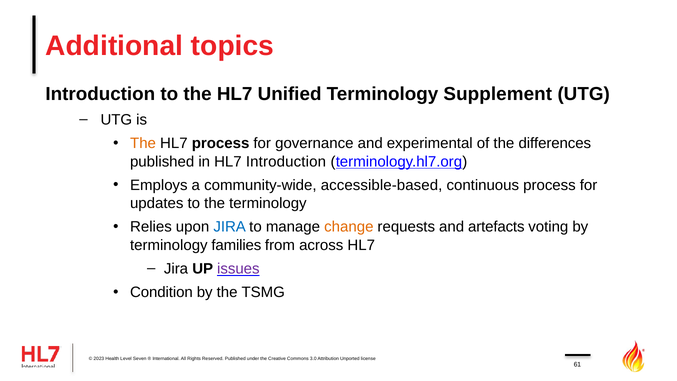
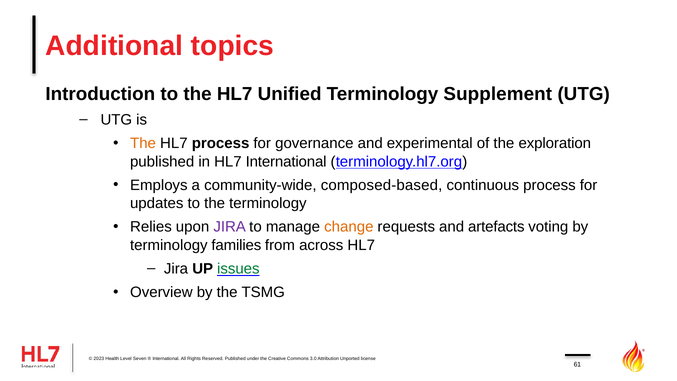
differences: differences -> exploration (555, 143)
HL7 Introduction: Introduction -> International (286, 161)
accessible-based: accessible-based -> composed-based (382, 185)
JIRA colour: blue -> purple (230, 227)
issues colour: purple -> green (238, 269)
Condition: Condition -> Overview (161, 292)
